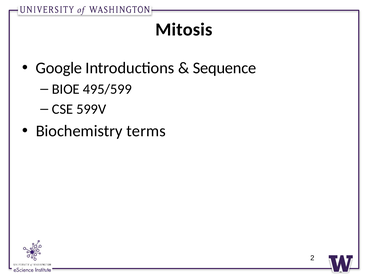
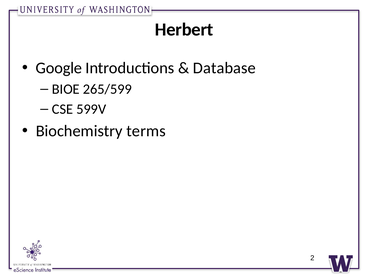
Mitosis: Mitosis -> Herbert (184, 29)
Sequence: Sequence -> Database (224, 68)
495/599: 495/599 -> 265/599 (107, 89)
